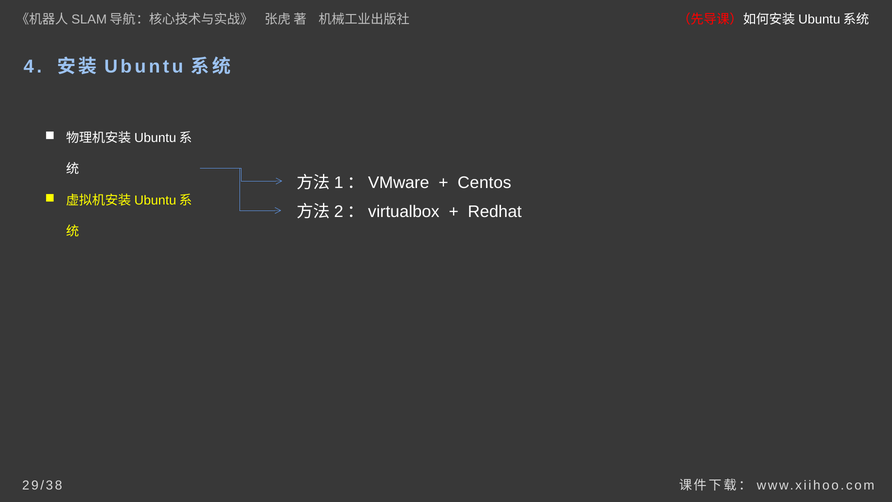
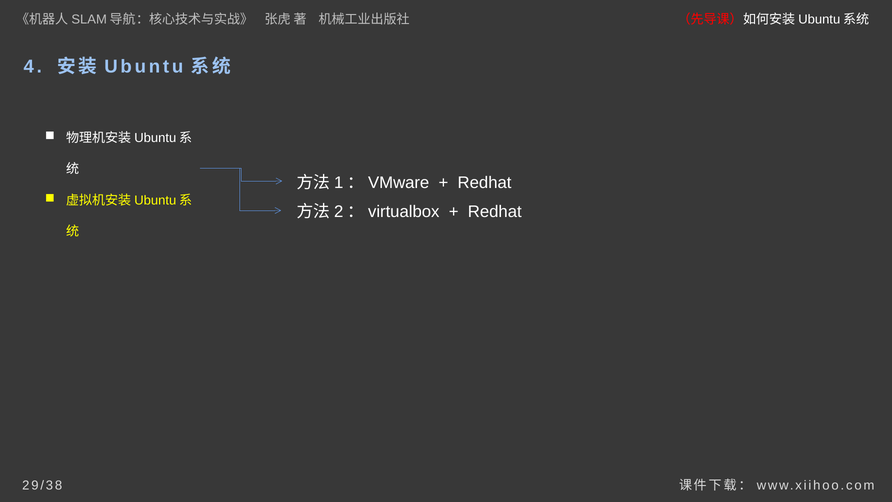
Centos: Centos -> Redhat (485, 183)
